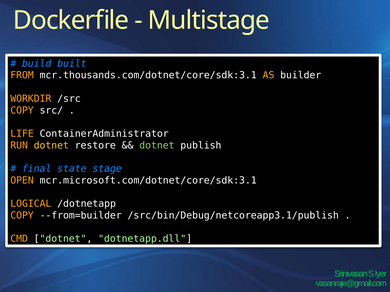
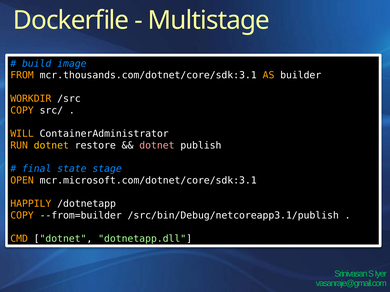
built: built -> image (72, 64)
LIFE: LIFE -> WILL (22, 134)
dotnet colour: light green -> pink (157, 146)
LOGICAL: LOGICAL -> HAPPILY (31, 204)
